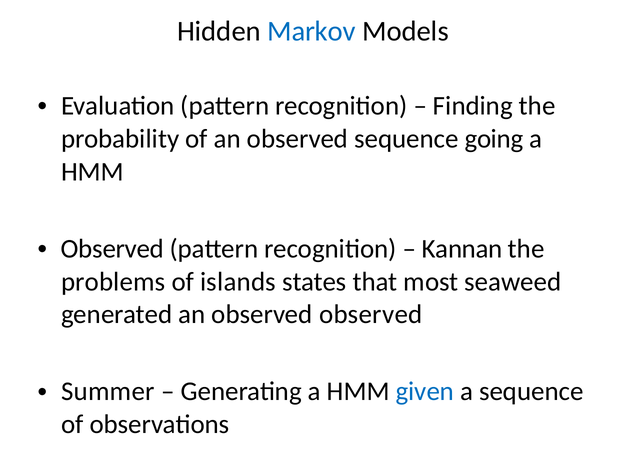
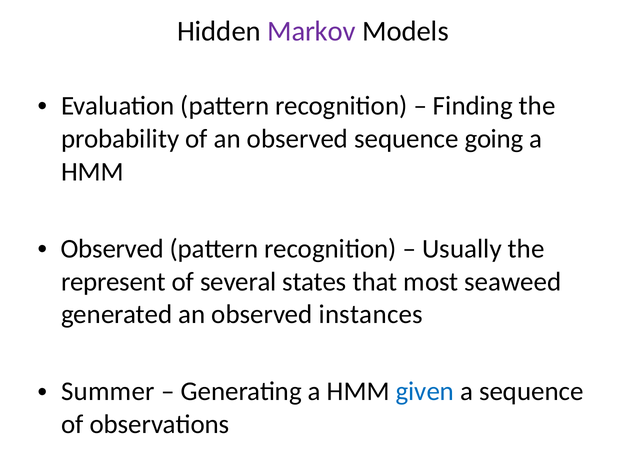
Markov colour: blue -> purple (312, 31)
Kannan: Kannan -> Usually (462, 248)
problems: problems -> represent (113, 281)
islands: islands -> several (238, 281)
observed observed: observed -> instances (371, 314)
